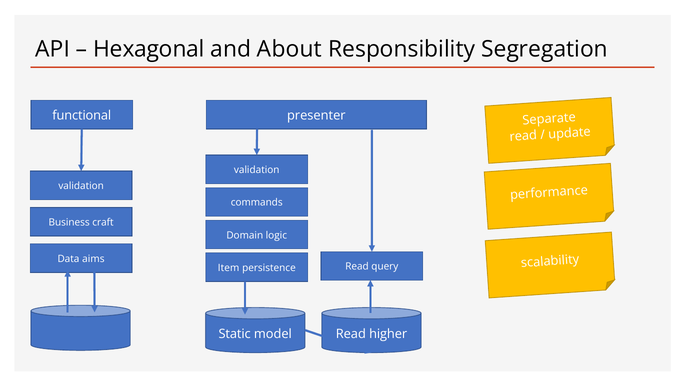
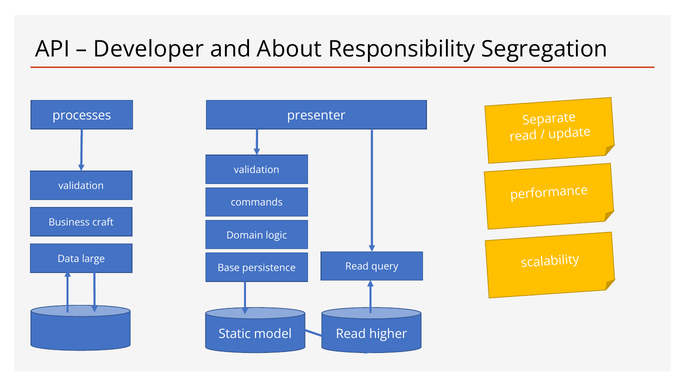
Hexagonal: Hexagonal -> Developer (149, 49)
functional: functional -> processes (82, 115)
aims: aims -> large (93, 258)
Item: Item -> Base (229, 267)
